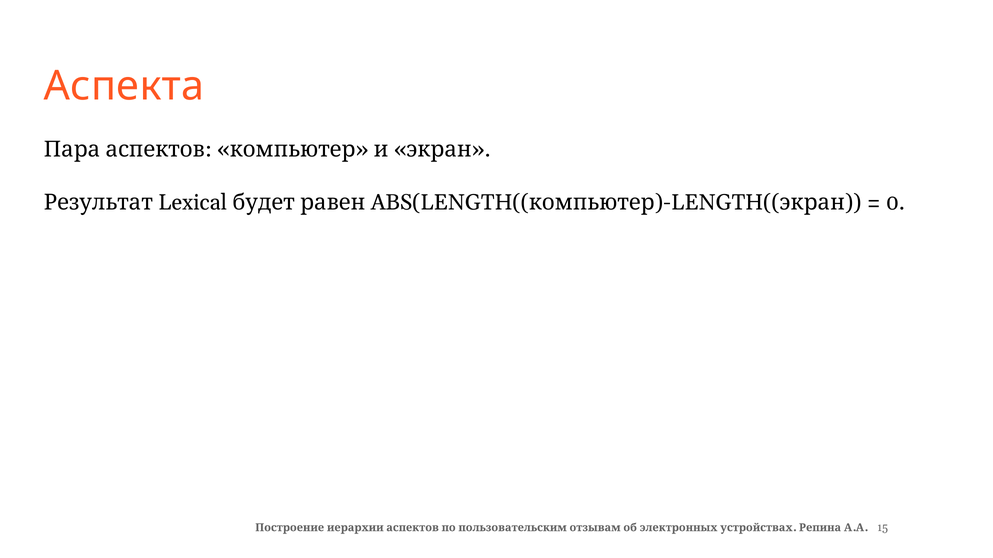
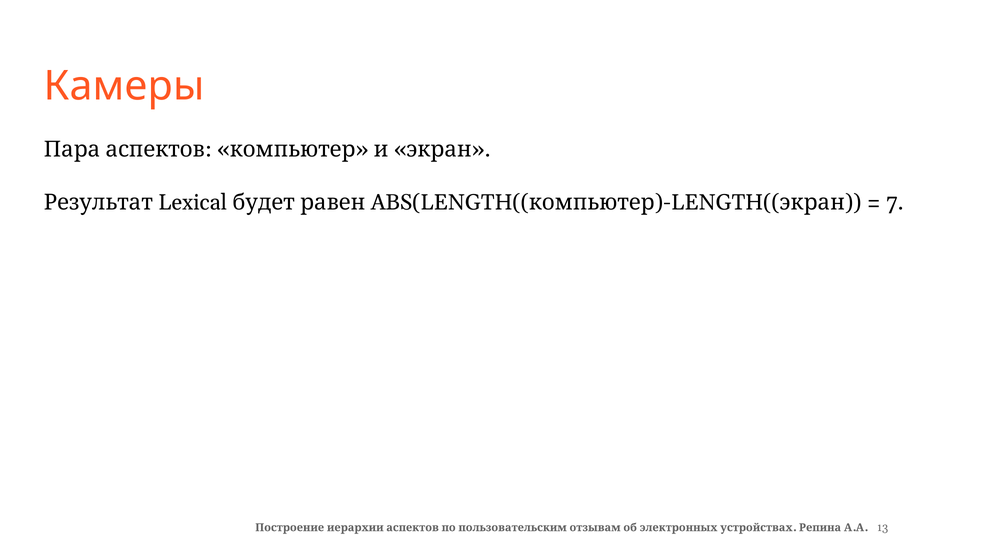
Аспекта: Аспекта -> Камеры (124, 86)
0: 0 -> 7 (895, 203)
15: 15 -> 13 (883, 528)
